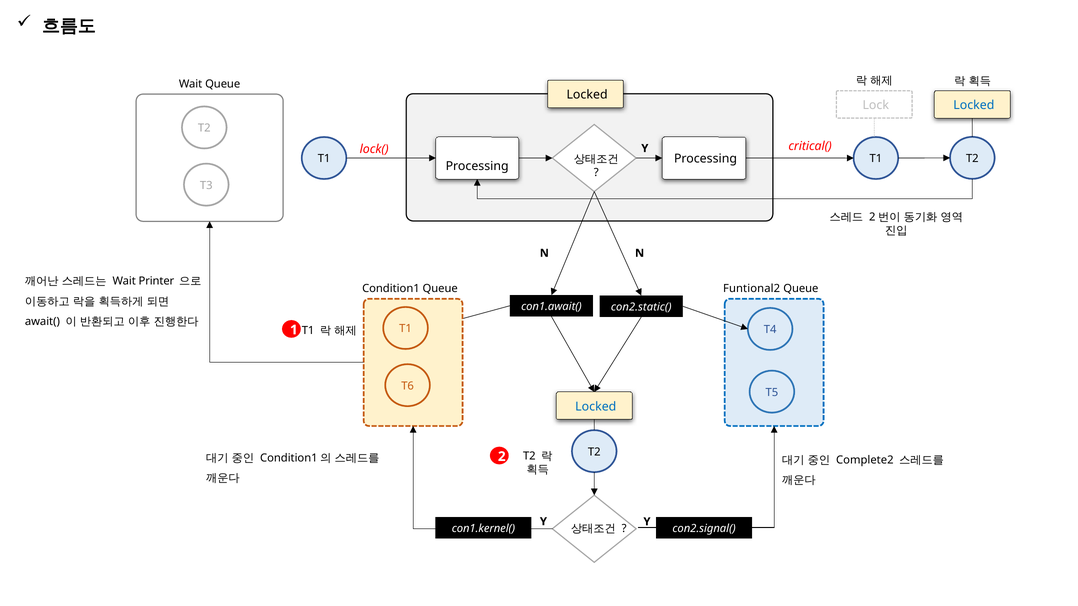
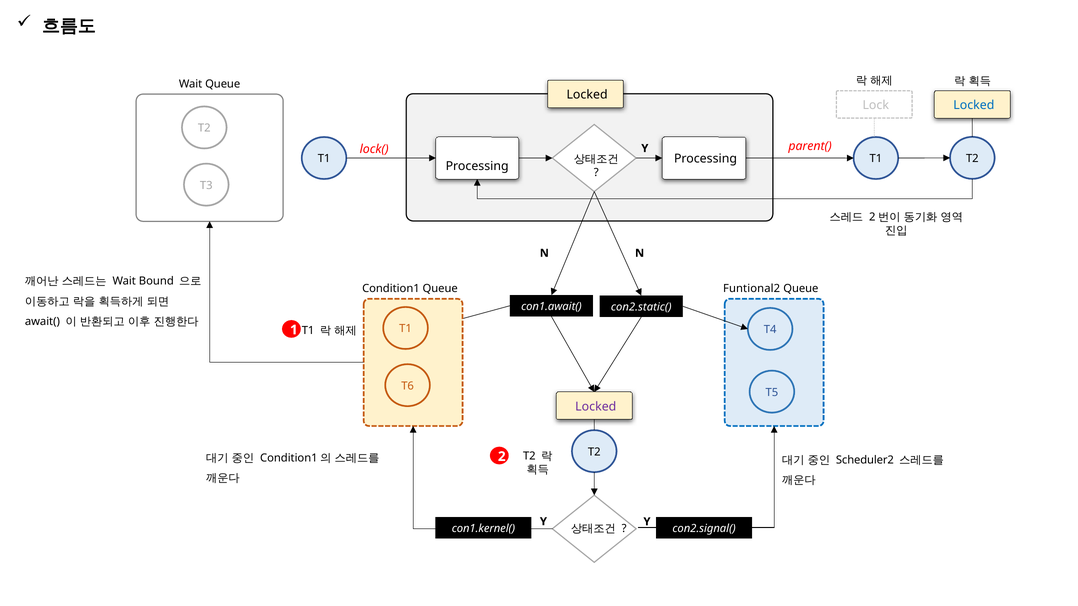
critical(: critical( -> parent( (810, 146)
Printer: Printer -> Bound (156, 281)
Locked colour: blue -> purple (596, 407)
Complete2: Complete2 -> Scheduler2 (865, 460)
